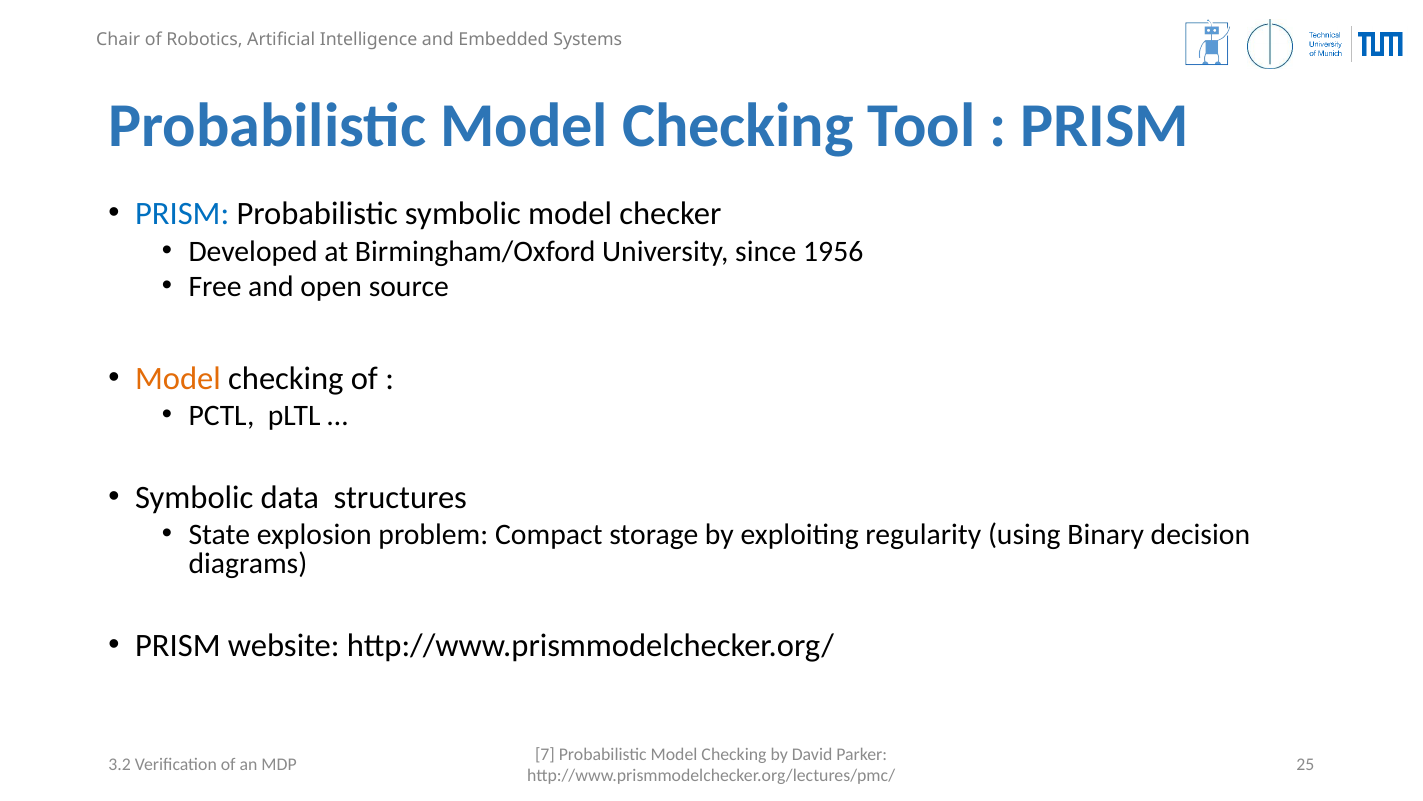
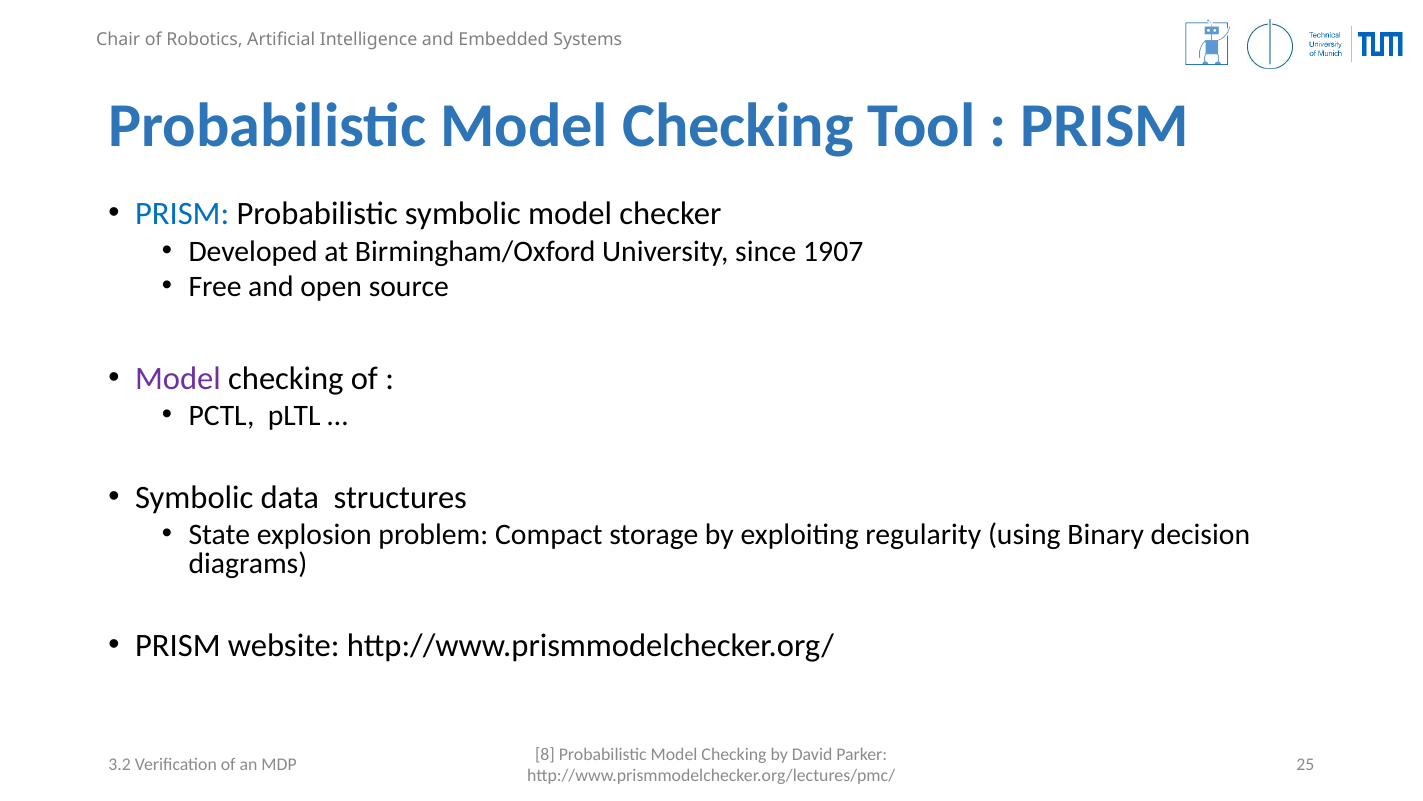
1956: 1956 -> 1907 (833, 251)
Model colour: orange -> purple (178, 378)
7: 7 -> 8 (545, 754)
